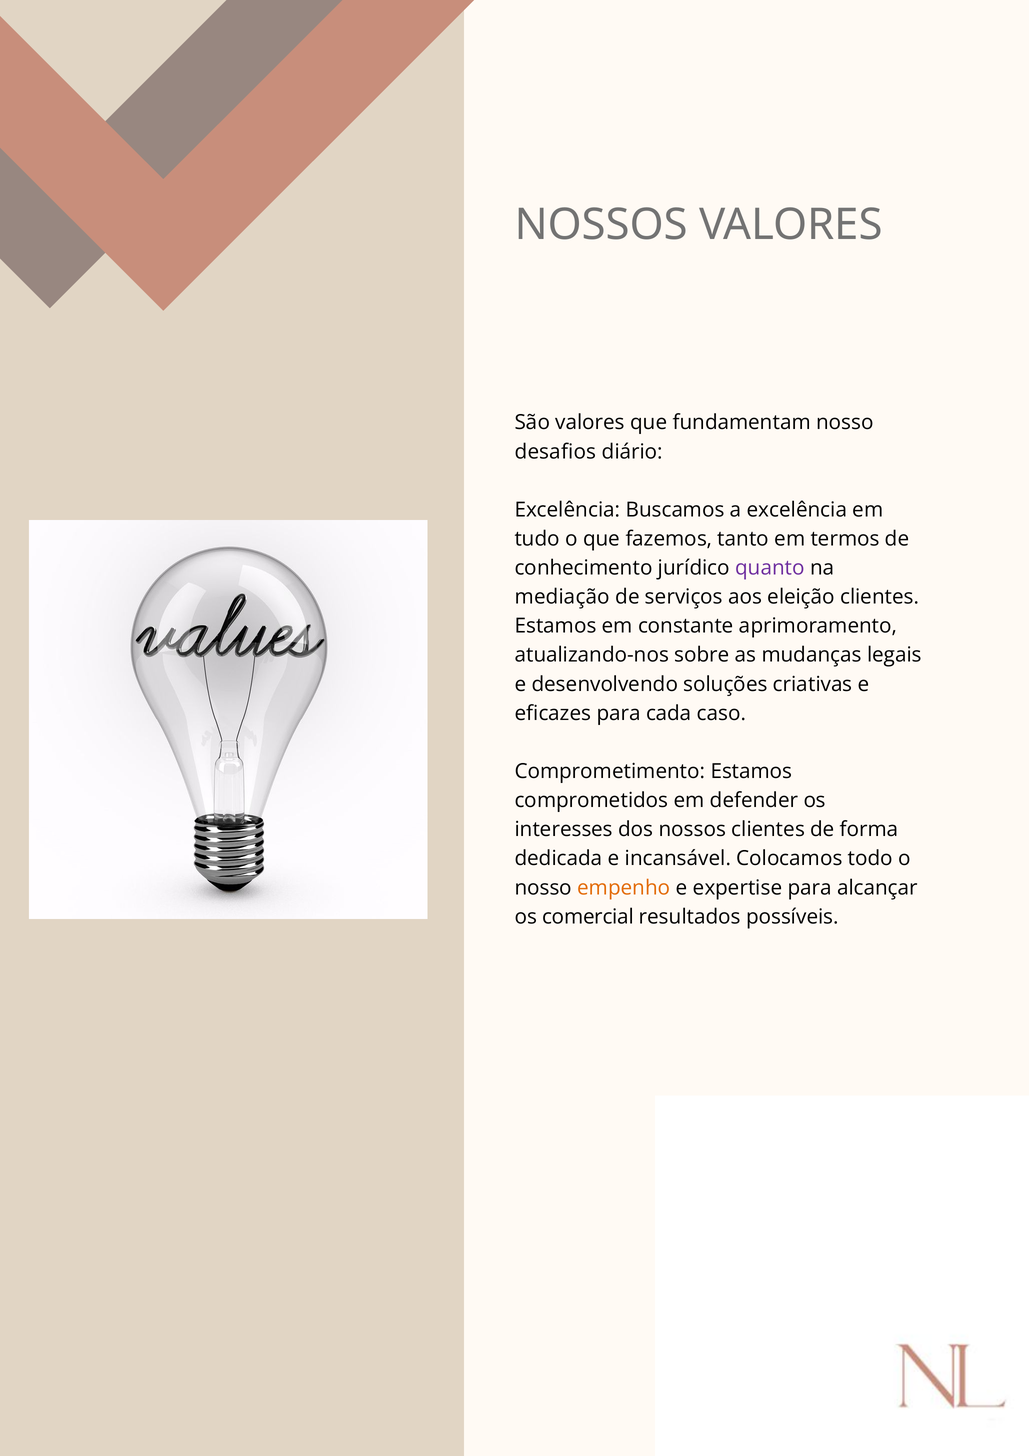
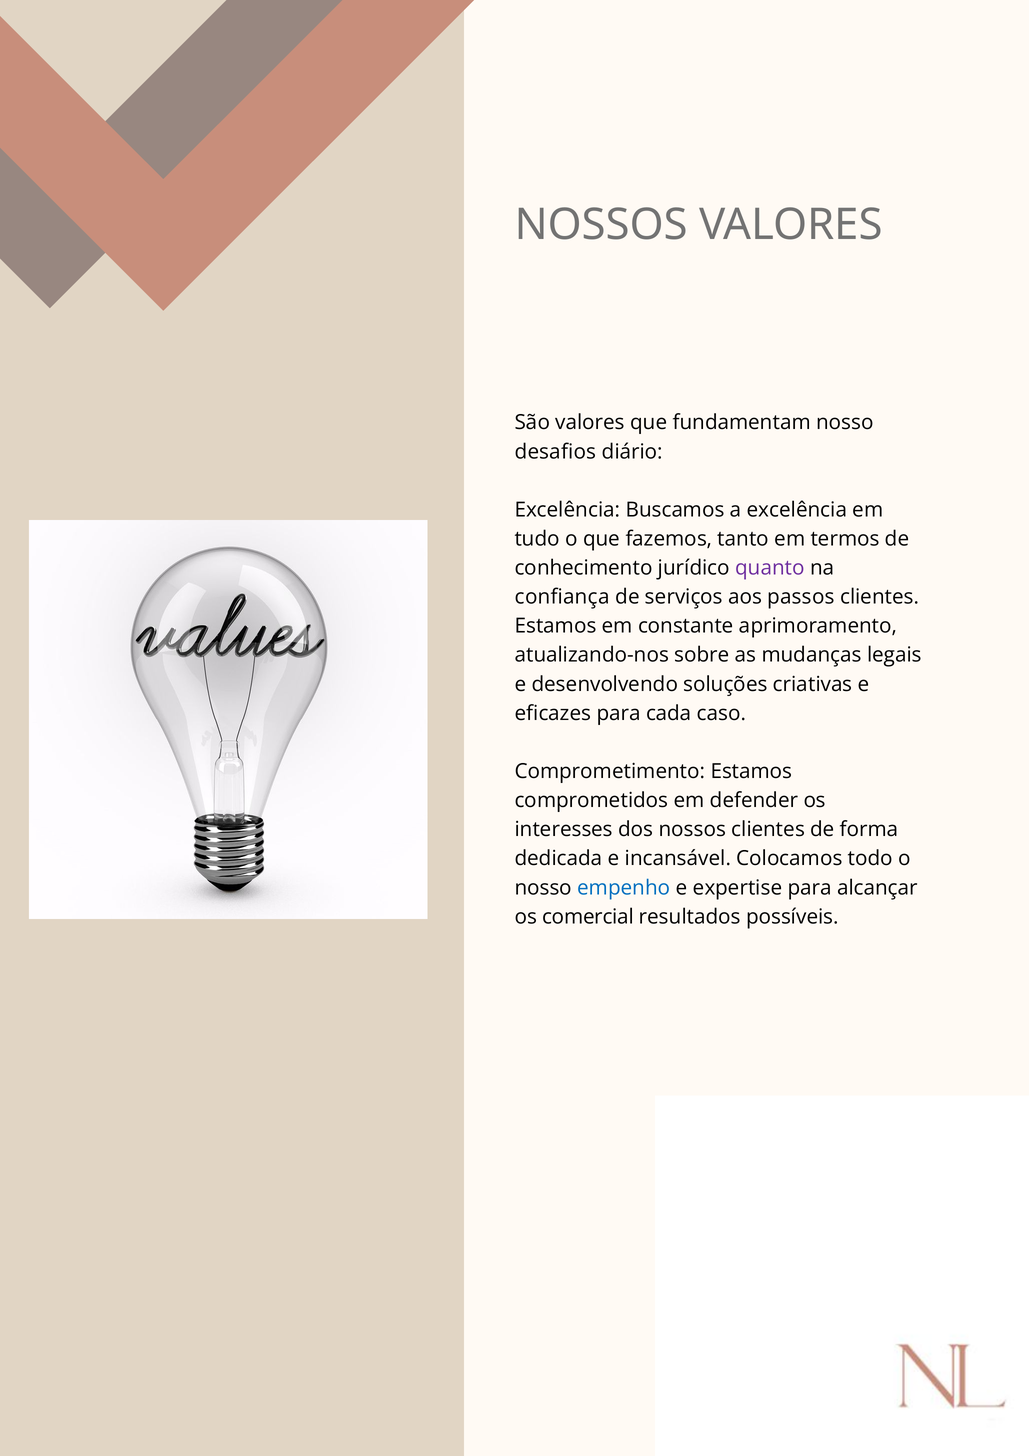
mediação: mediação -> confiança (562, 597)
eleição: eleição -> passos (801, 597)
empenho colour: orange -> blue (624, 888)
